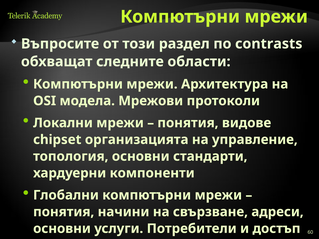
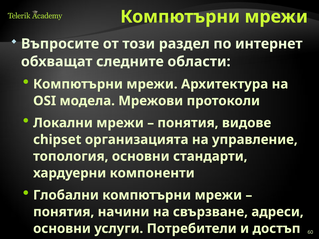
contrasts: contrasts -> интернет (269, 44)
